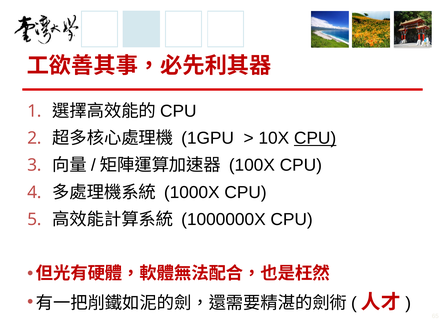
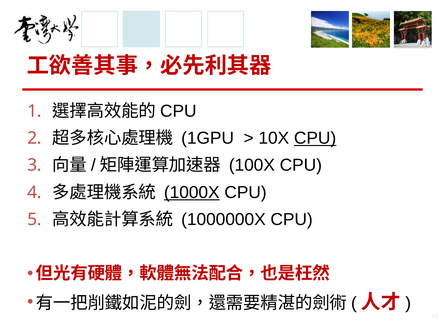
1000X underline: none -> present (192, 193)
